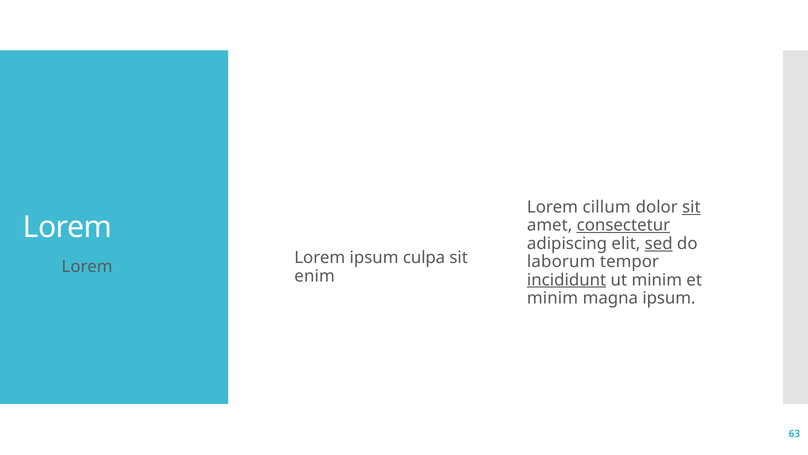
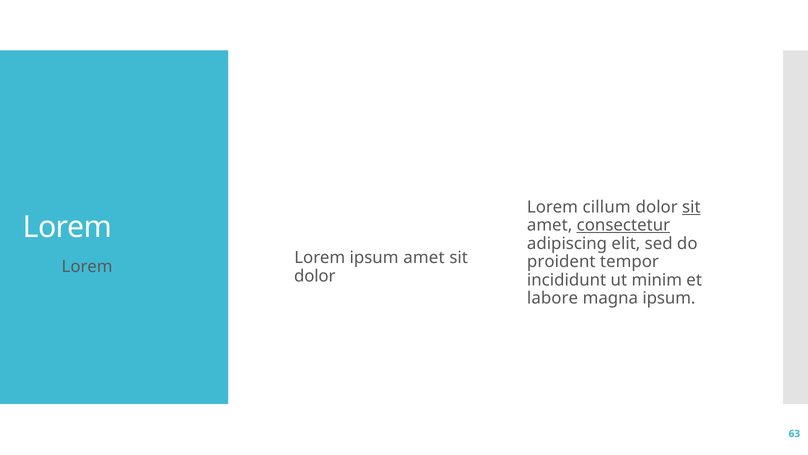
sed underline: present -> none (659, 243)
ipsum culpa: culpa -> amet (424, 257)
laborum: laborum -> proident (561, 261)
enim: enim -> dolor (315, 276)
incididunt underline: present -> none (567, 280)
minim: minim -> labore (553, 298)
